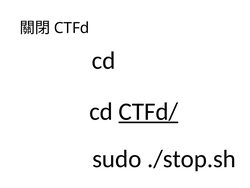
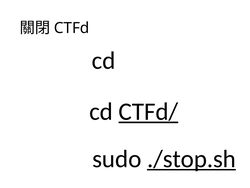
./stop.sh underline: none -> present (191, 159)
